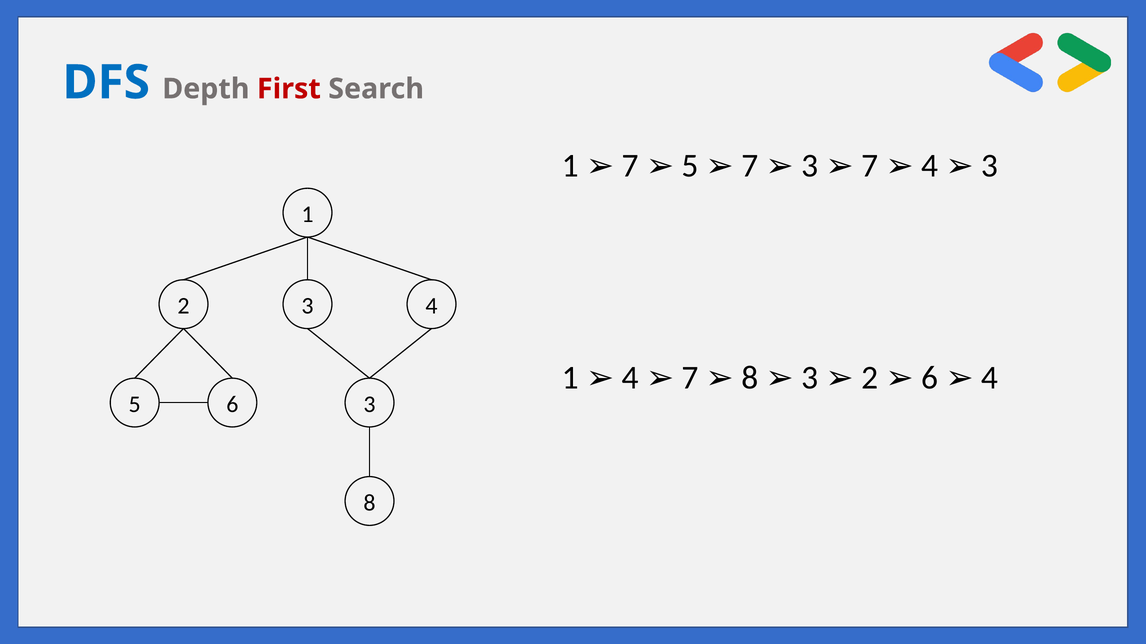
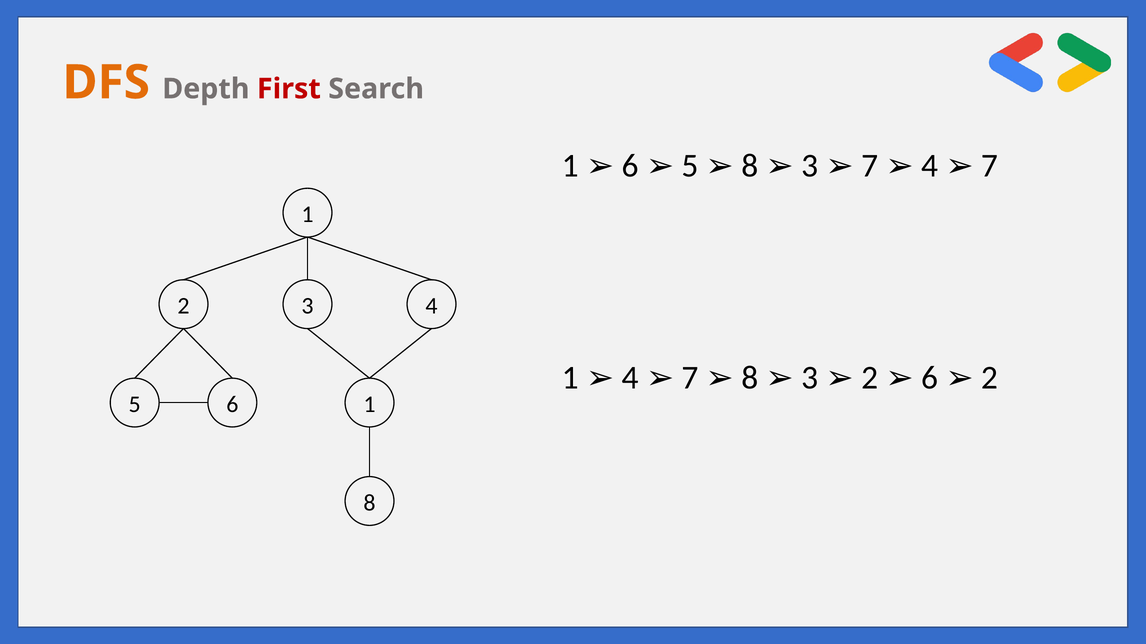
DFS colour: blue -> orange (106, 83)
1 7: 7 -> 6 (630, 166)
5 7: 7 -> 8 (750, 166)
7 4 3: 3 -> 7 (989, 166)
6 4: 4 -> 2 (989, 378)
6 3: 3 -> 1 (370, 405)
